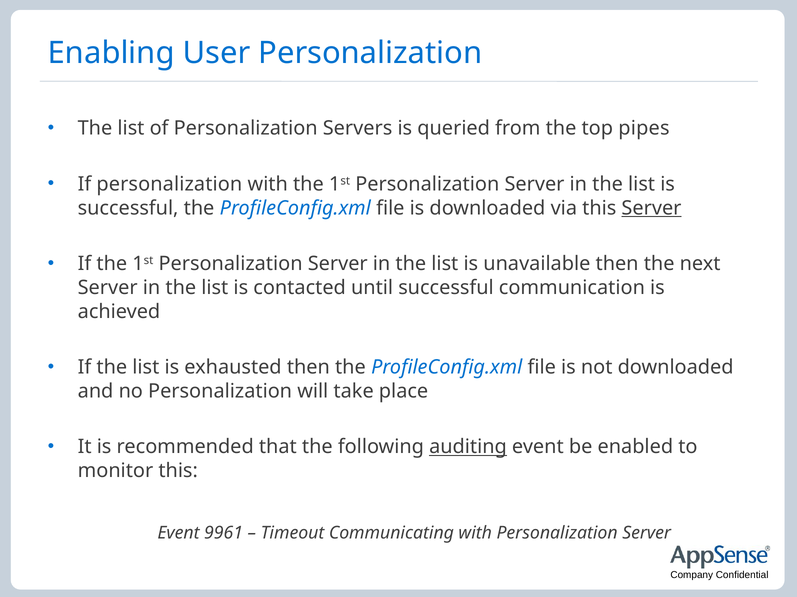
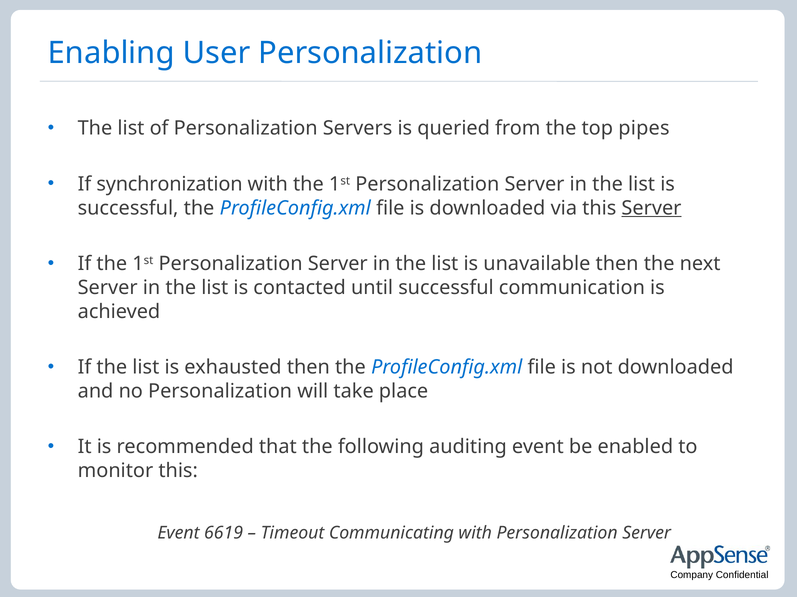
If personalization: personalization -> synchronization (170, 184)
auditing underline: present -> none (468, 447)
9961: 9961 -> 6619 (224, 534)
